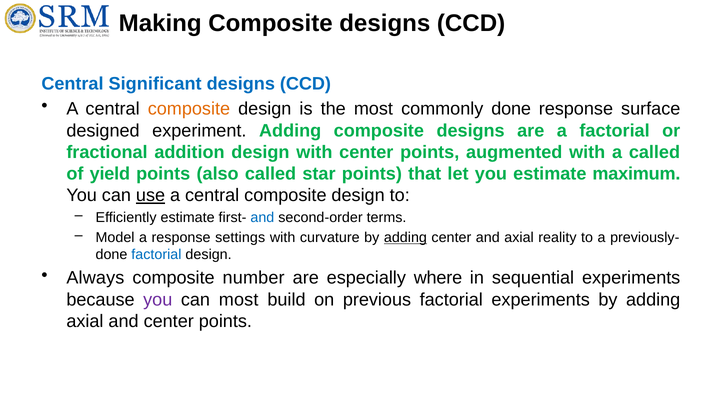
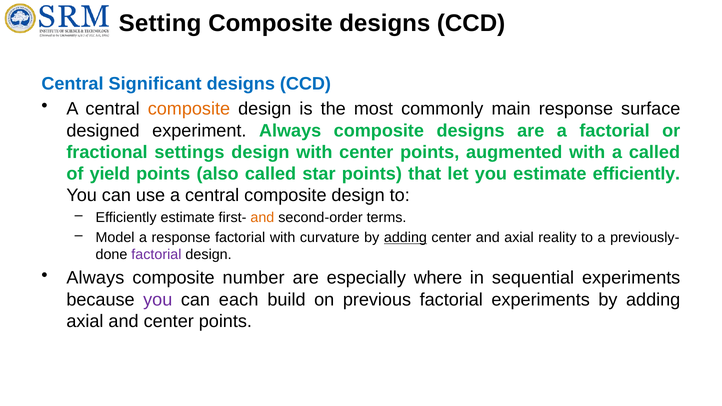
Making: Making -> Setting (160, 23)
commonly done: done -> main (511, 109)
experiment Adding: Adding -> Always (290, 131)
addition: addition -> settings (189, 152)
estimate maximum: maximum -> efficiently (636, 174)
use underline: present -> none (151, 196)
and colour: blue -> orange (262, 218)
response settings: settings -> factorial (240, 238)
factorial colour: blue -> purple (156, 255)
can most: most -> each (239, 300)
